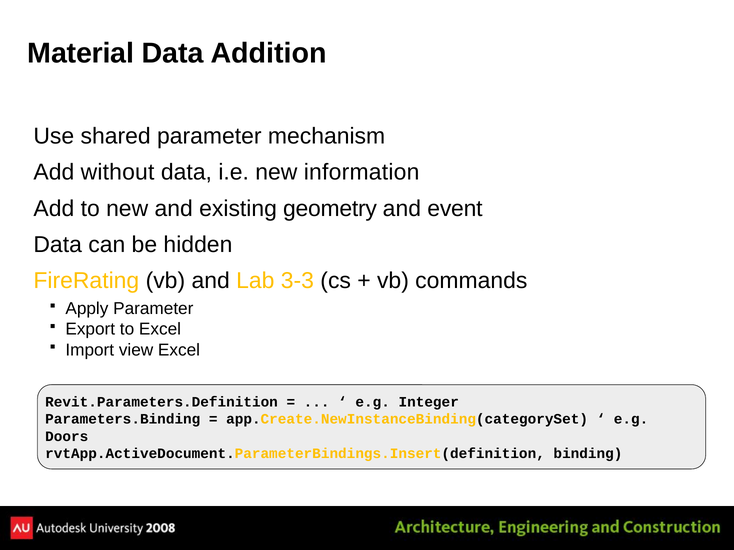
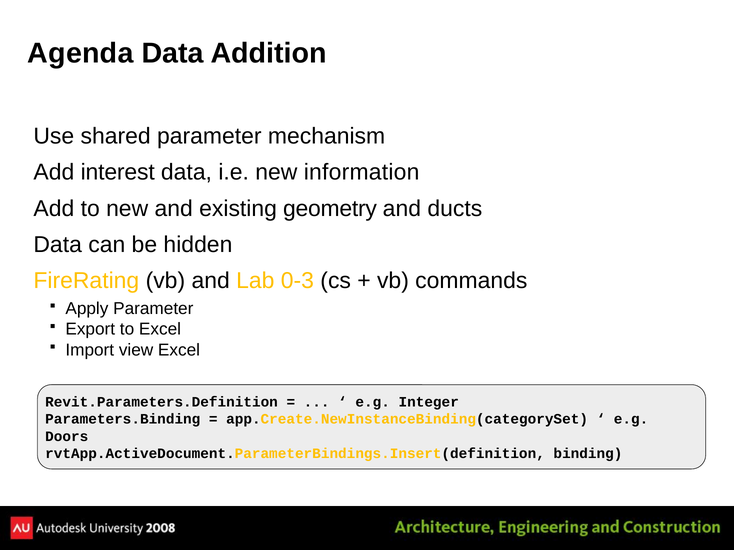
Material: Material -> Agenda (81, 53)
without: without -> interest (118, 173)
event: event -> ducts (455, 209)
3-3: 3-3 -> 0-3 (297, 281)
